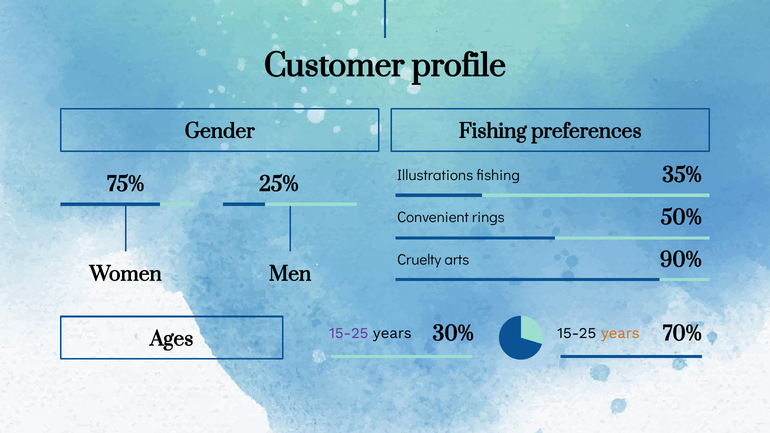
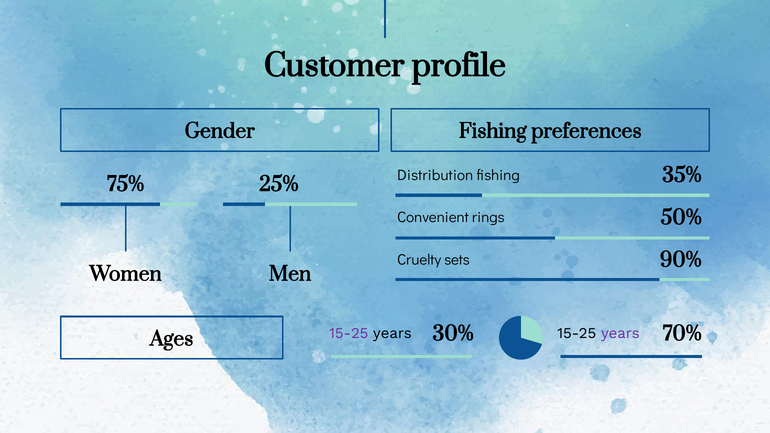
Illustrations: Illustrations -> Distribution (435, 175)
arts: arts -> sets (457, 260)
years colour: orange -> purple (620, 334)
